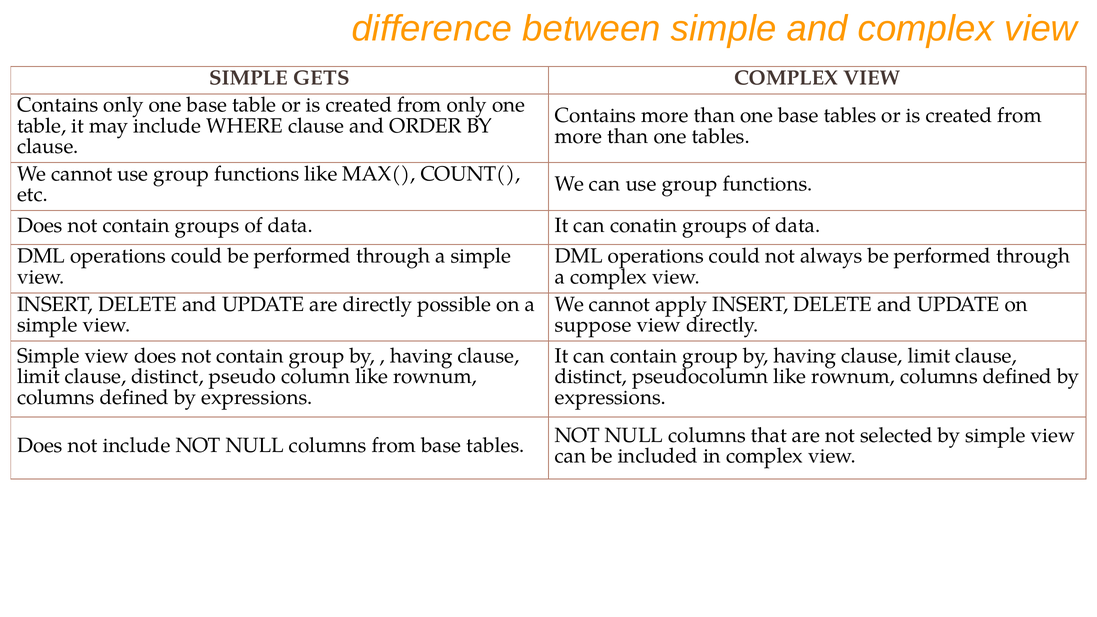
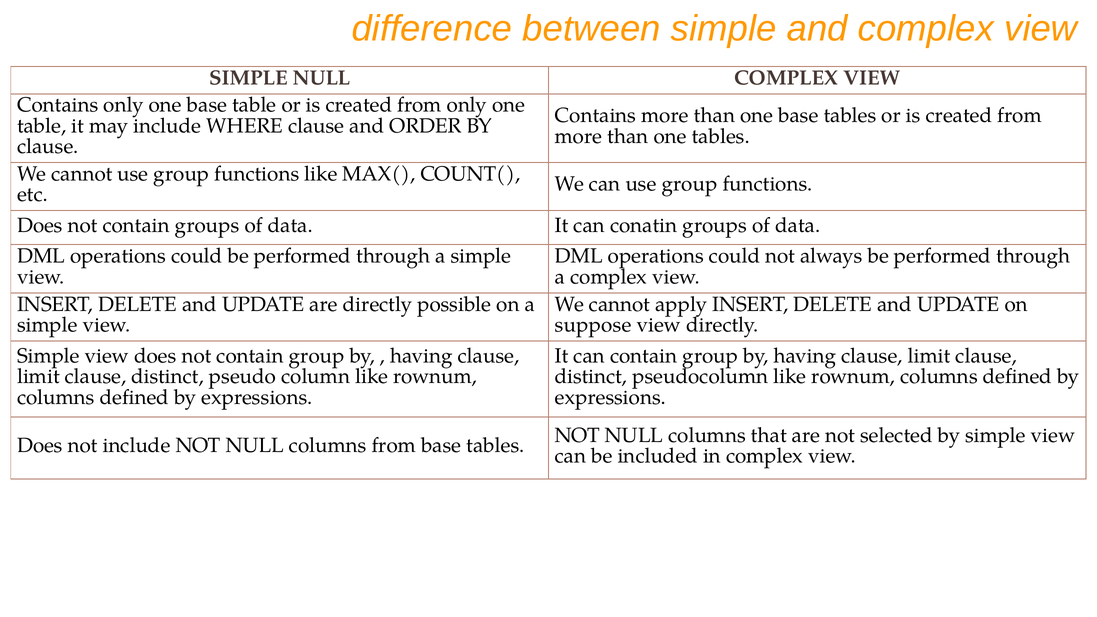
SIMPLE GETS: GETS -> NULL (322, 78)
